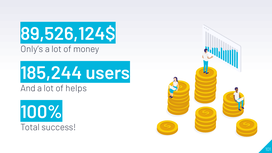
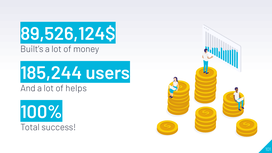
Only’s: Only’s -> Built’s (32, 49)
